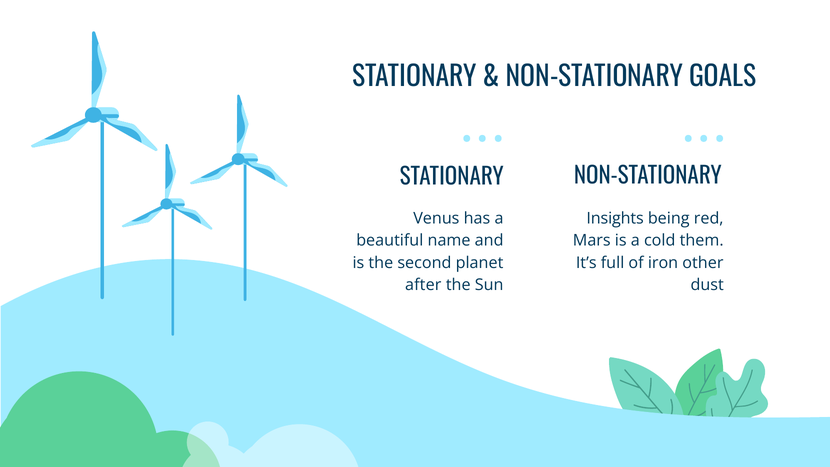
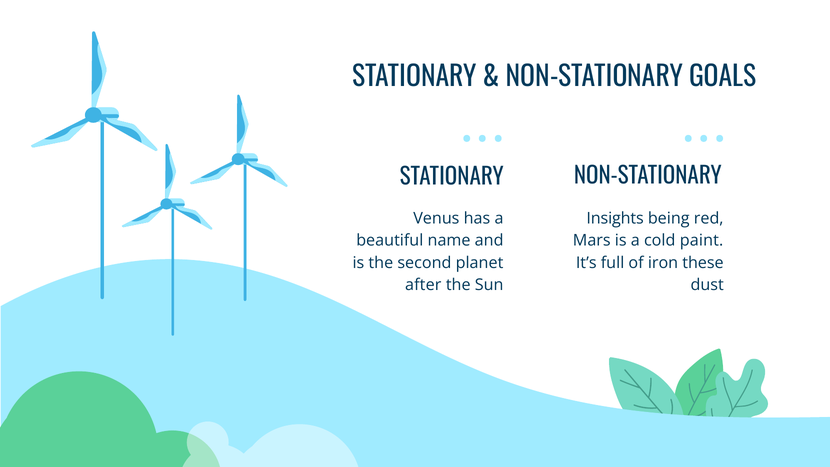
them: them -> paint (702, 240)
other: other -> these (703, 263)
